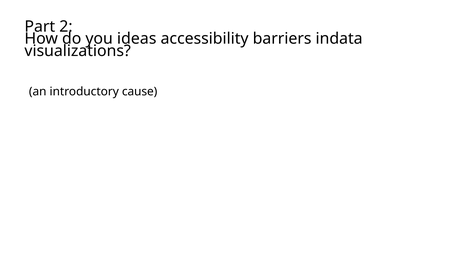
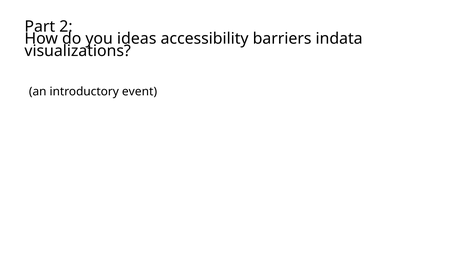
cause: cause -> event (139, 92)
